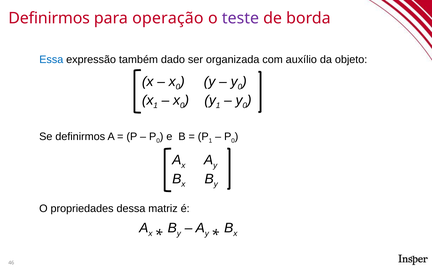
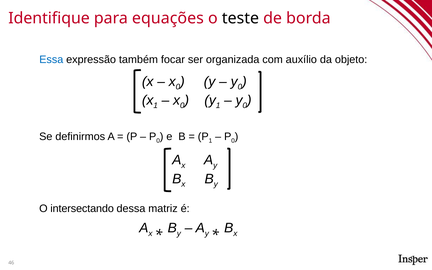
Definirmos: Definirmos -> Identifique (49, 18)
operação: operação -> equações (168, 18)
teste colour: purple -> black (240, 18)
dado: dado -> focar (173, 59)
propriedades: propriedades -> intersectando (82, 209)
